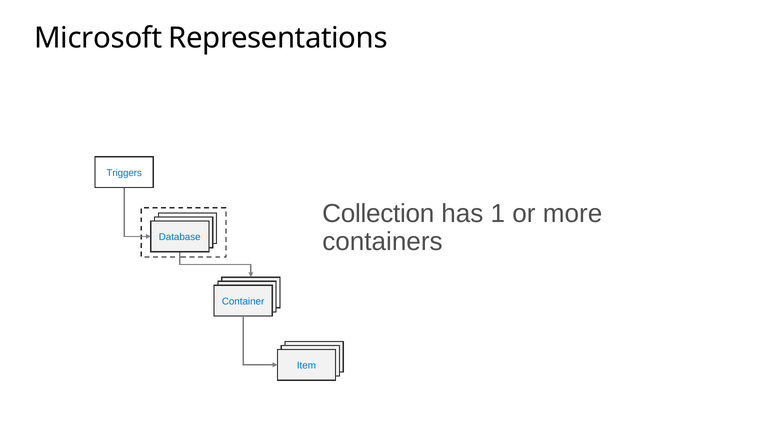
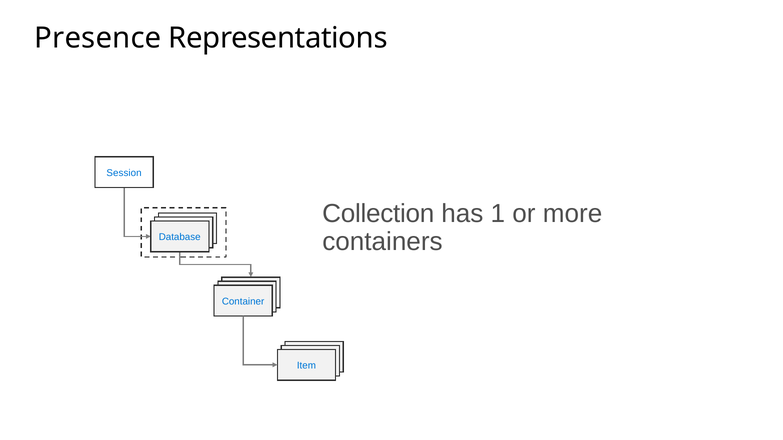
Microsoft: Microsoft -> Presence (98, 38)
Triggers: Triggers -> Session (124, 173)
